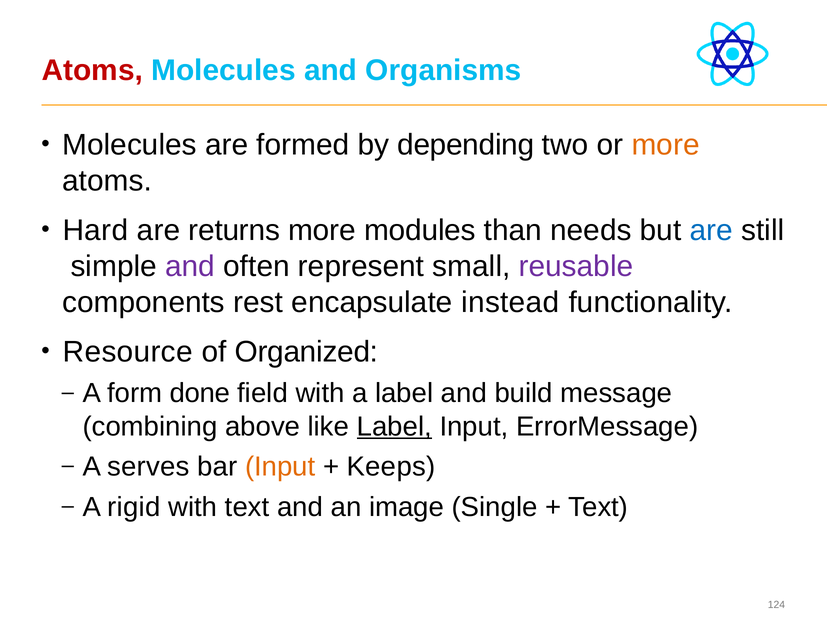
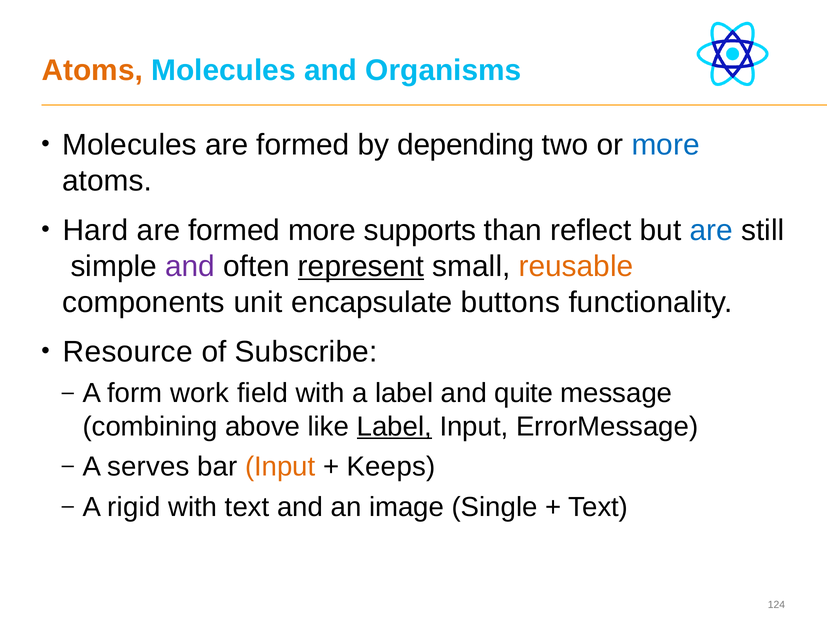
Atoms colour: red -> orange (92, 71)
more colour: orange -> blue (666, 145)
returns: returns -> formed (234, 231)
modules: modules -> supports (420, 231)
needs: needs -> reflect (591, 231)
represent underline: none -> present (361, 266)
reusable colour: purple -> orange (576, 266)
rest: rest -> unit (258, 302)
instead: instead -> buttons (510, 302)
Organized: Organized -> Subscribe (306, 352)
done: done -> work (200, 394)
build: build -> quite (524, 394)
